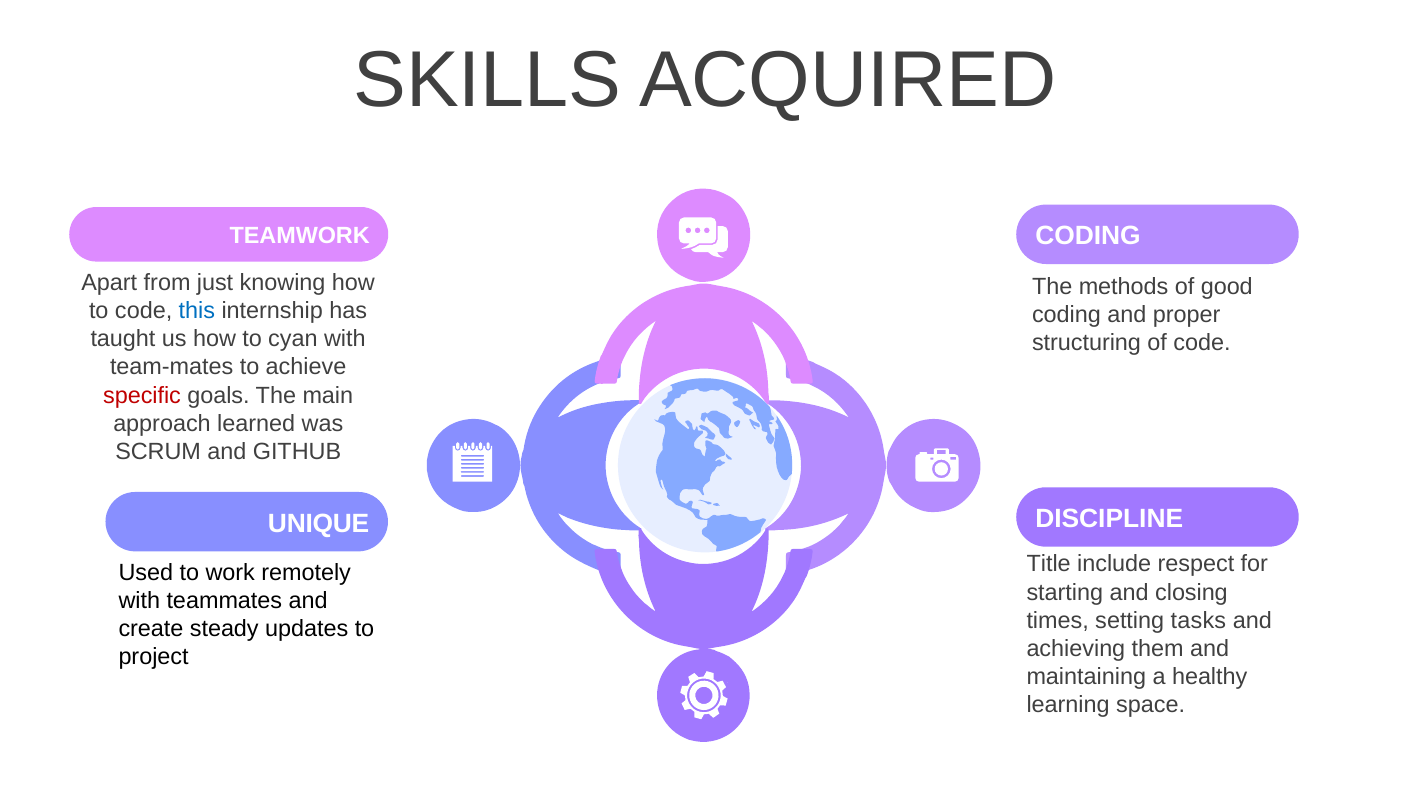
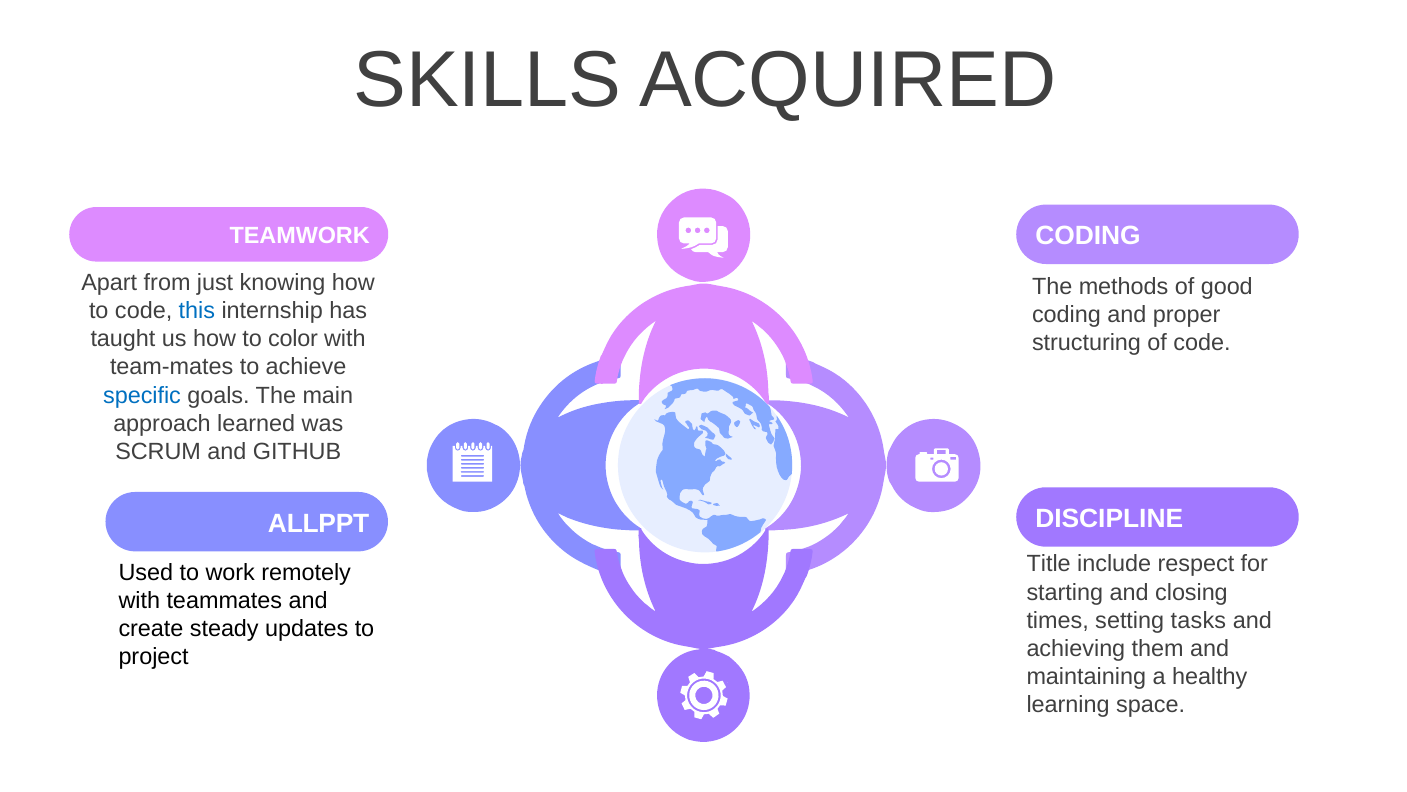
cyan: cyan -> color (293, 339)
specific colour: red -> blue (142, 395)
UNIQUE: UNIQUE -> ALLPPT (319, 523)
